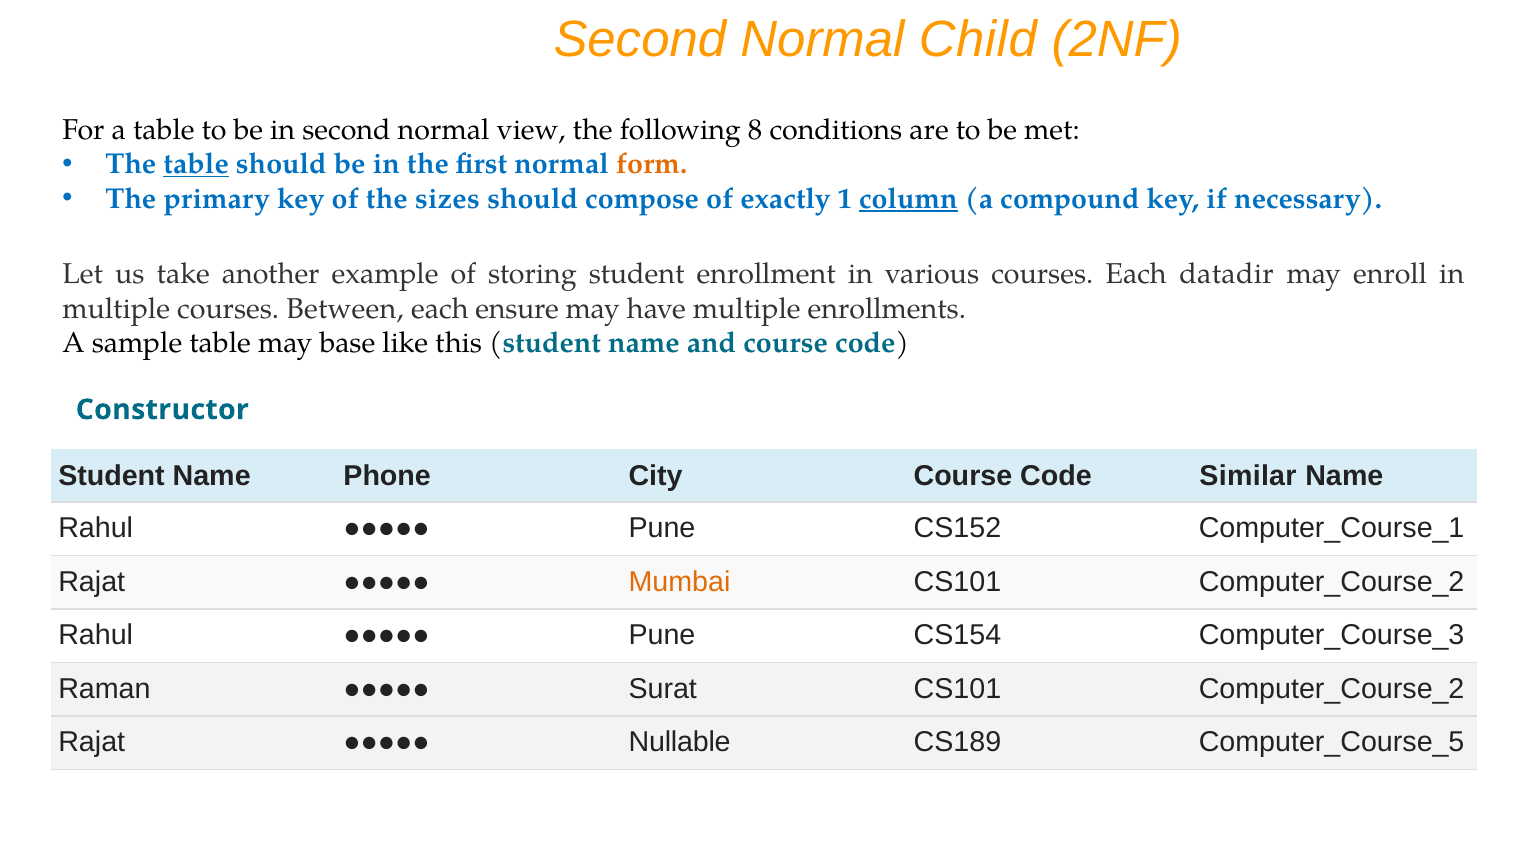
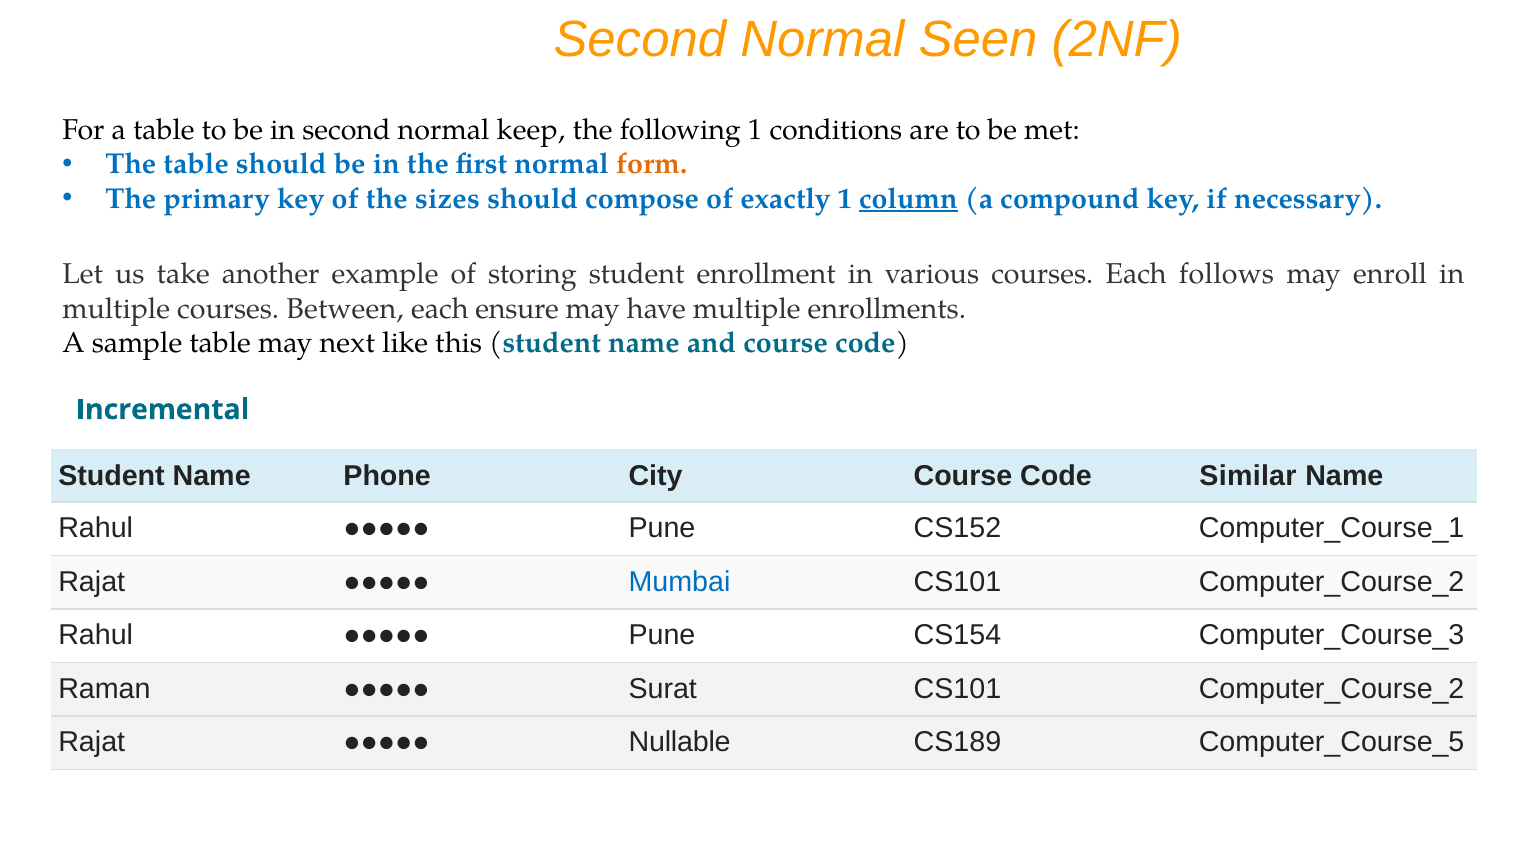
Child: Child -> Seen (978, 40)
view: view -> keep (531, 130)
following 8: 8 -> 1 (755, 130)
table underline: present -> none (196, 164)
datadir: datadir -> follows (1227, 274)
base: base -> next (347, 343)
Constructor: Constructor -> Incremental (162, 409)
Mumbai colour: orange -> blue (680, 581)
